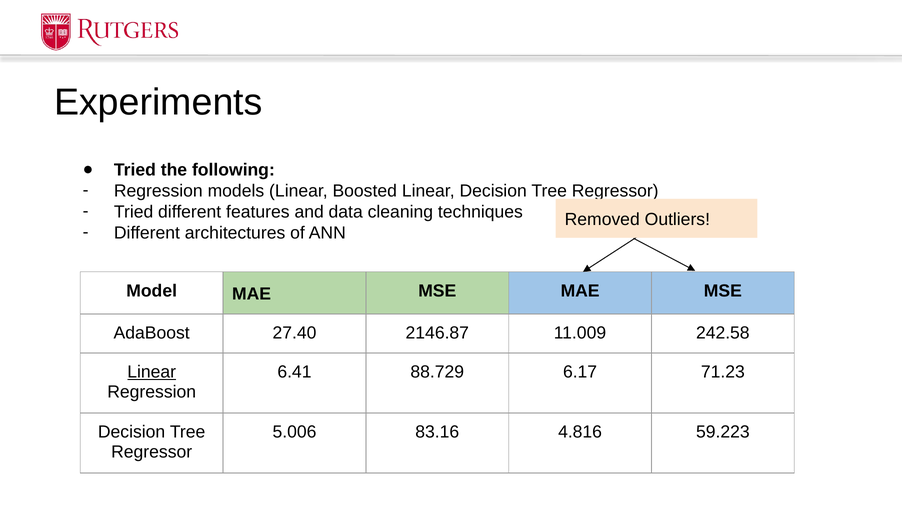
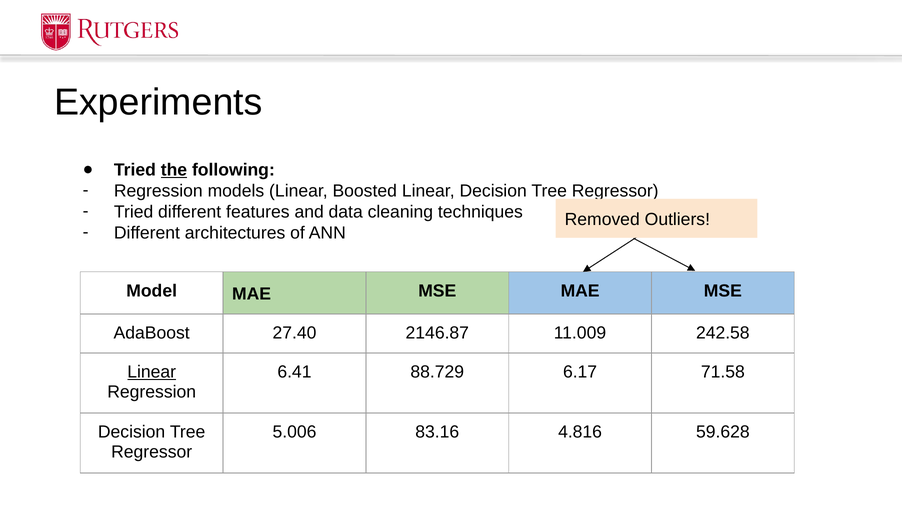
the underline: none -> present (174, 170)
71.23: 71.23 -> 71.58 (723, 372)
59.223: 59.223 -> 59.628 (723, 432)
